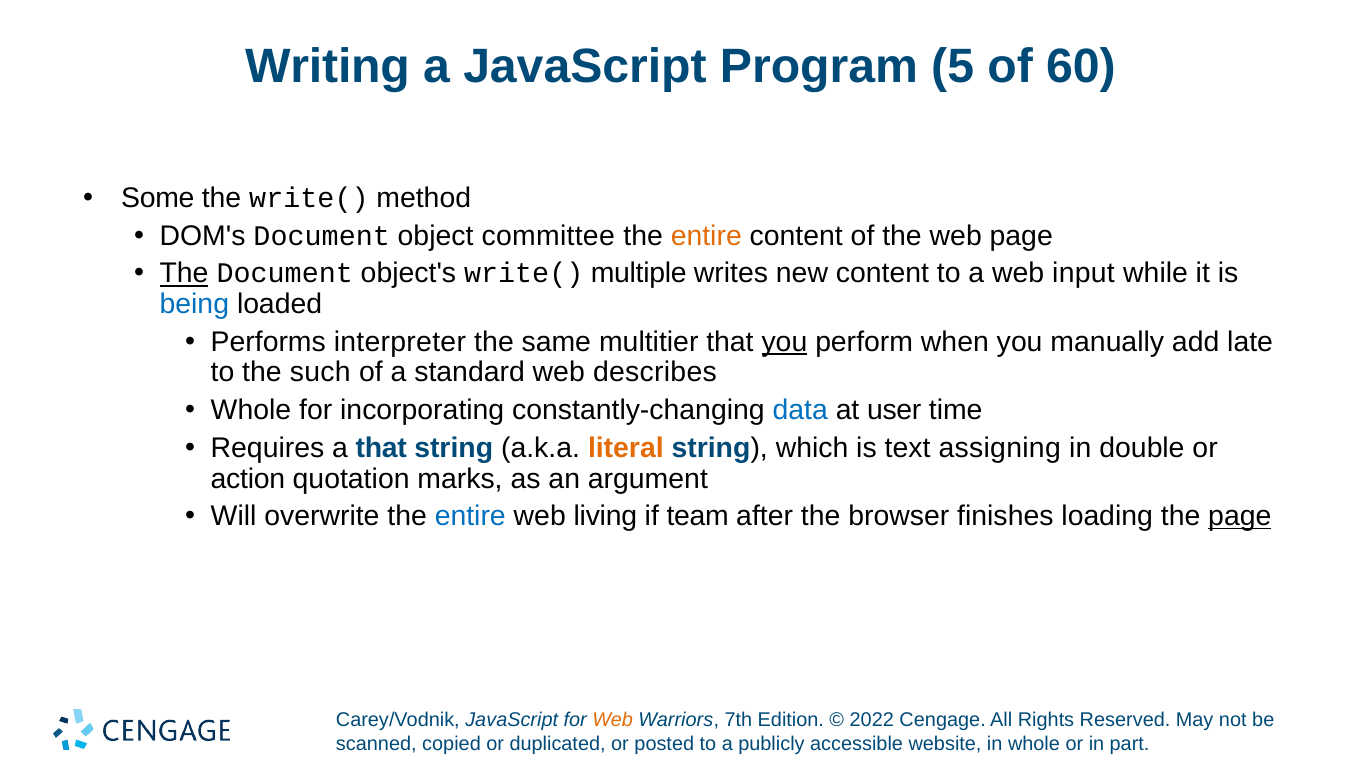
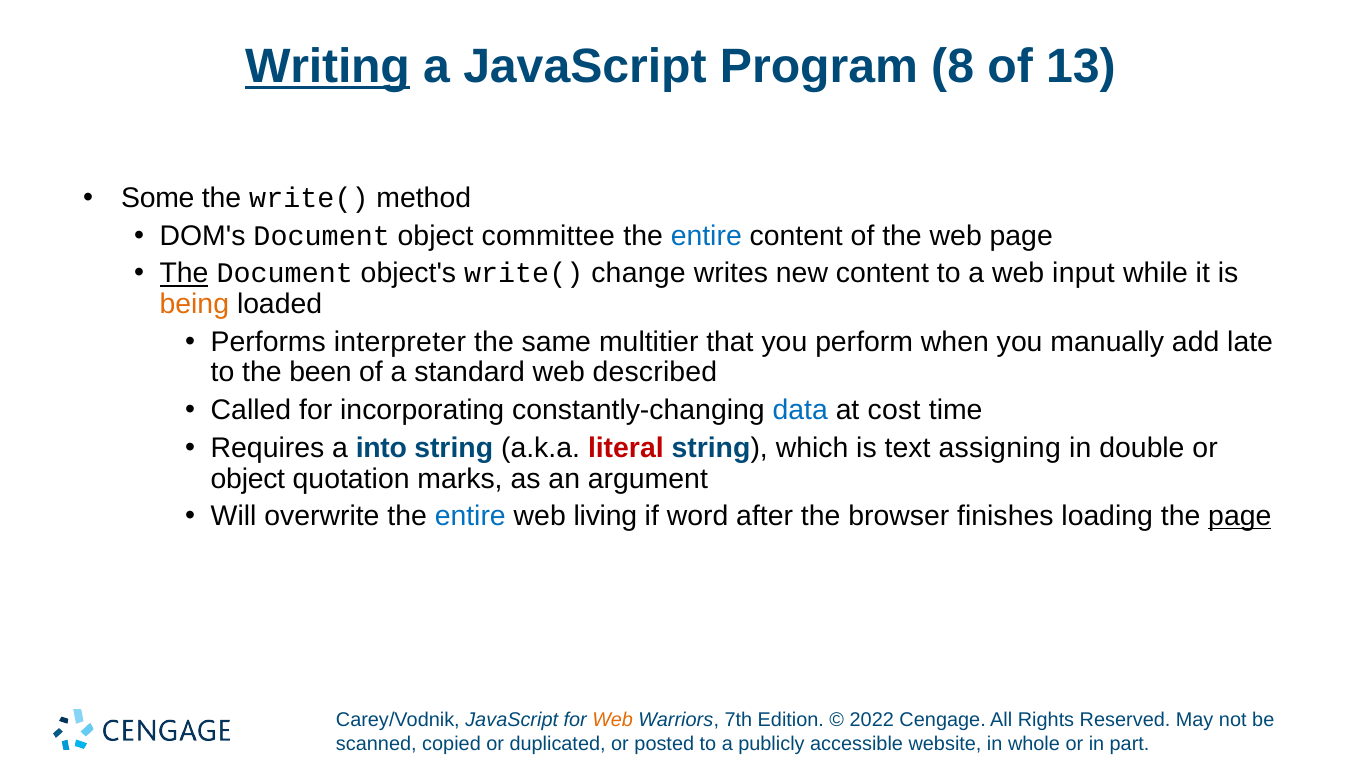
Writing underline: none -> present (327, 67)
5: 5 -> 8 (953, 67)
60: 60 -> 13 (1081, 67)
entire colour: orange -> blue (706, 236)
multiple: multiple -> change (638, 274)
being colour: blue -> orange (194, 304)
you underline: present -> none (784, 342)
such: such -> been (321, 373)
describes: describes -> described (655, 373)
Whole: Whole -> Called (251, 410)
user: user -> cost (894, 410)
a that: that -> into (381, 448)
literal colour: orange -> red (626, 448)
action: action -> object (248, 479)
team: team -> word (698, 516)
